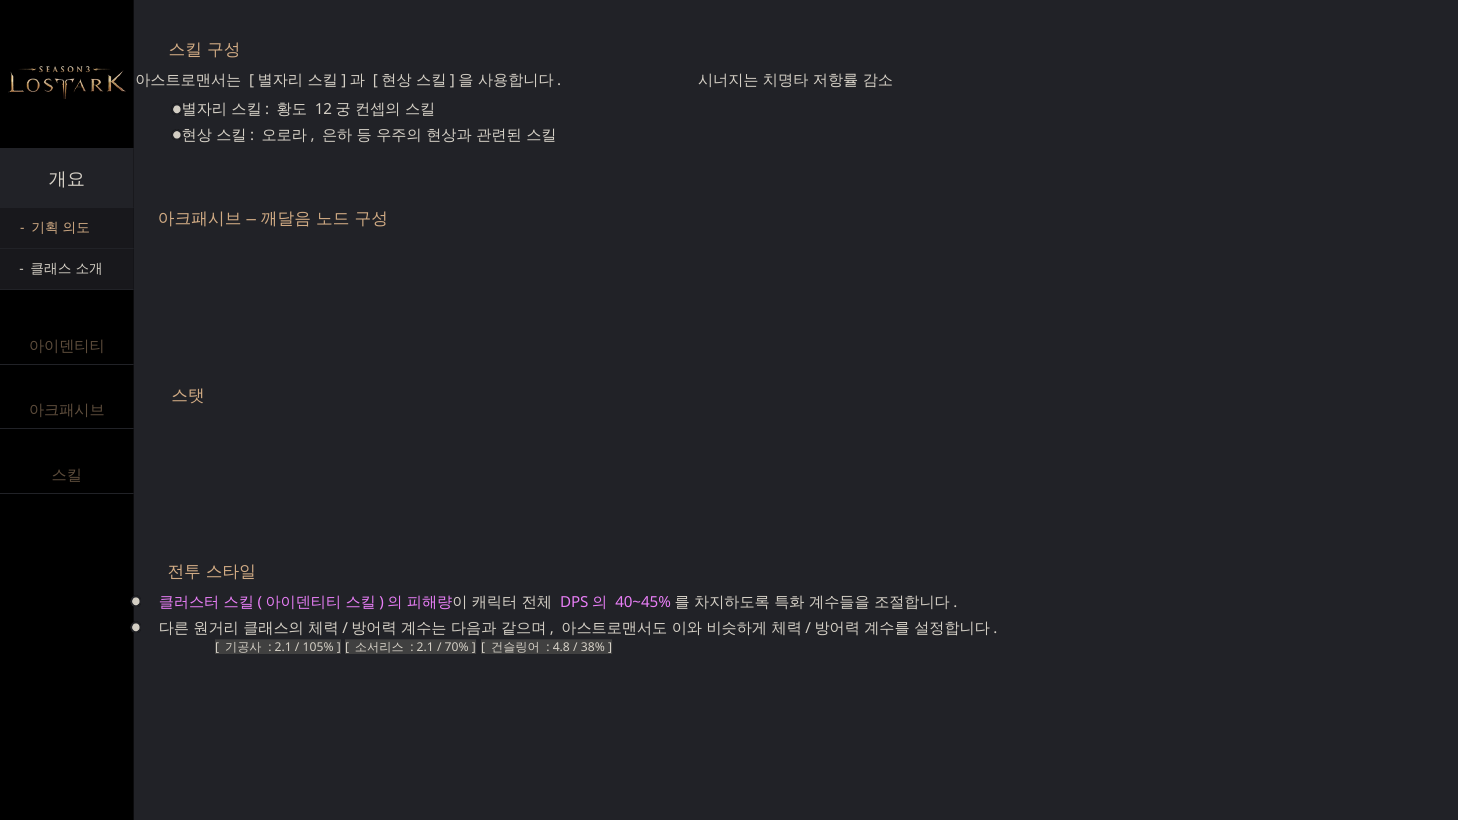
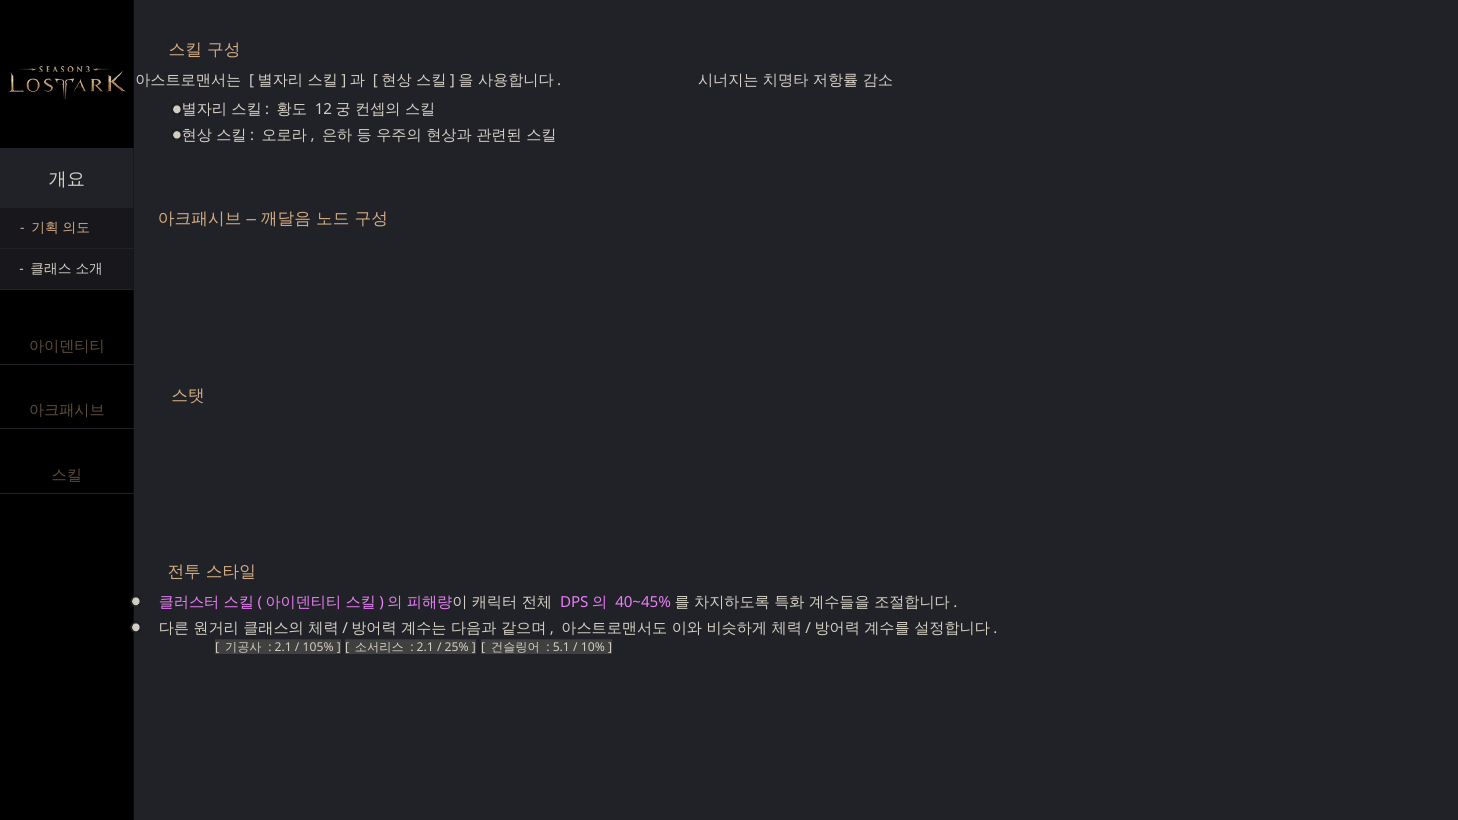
70%: 70% -> 25% (457, 648)
4.8: 4.8 -> 5.1 (561, 648)
38%: 38% -> 10% (593, 648)
